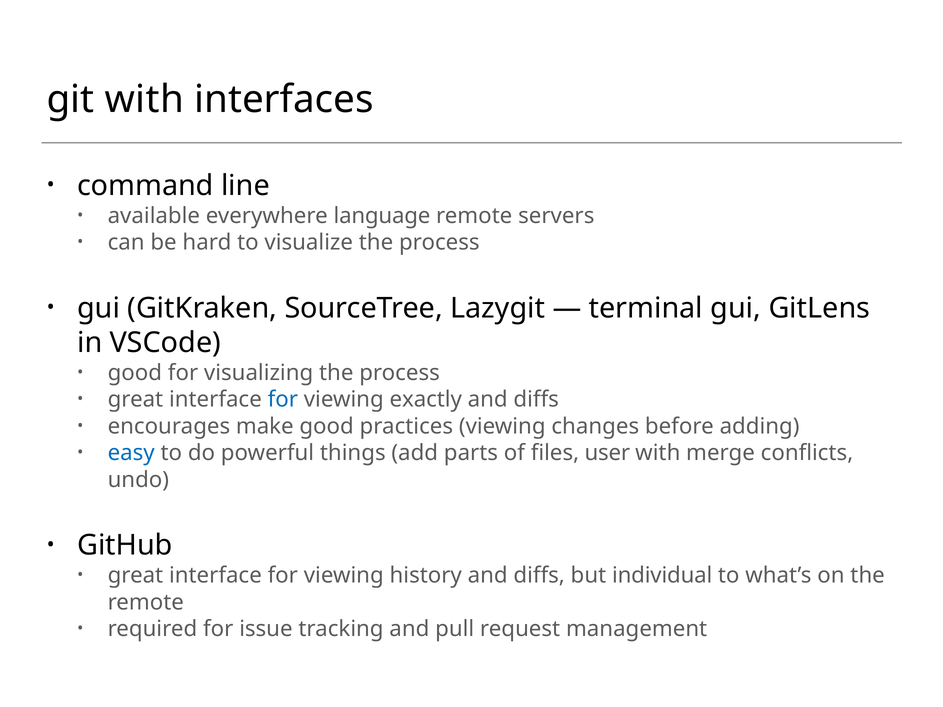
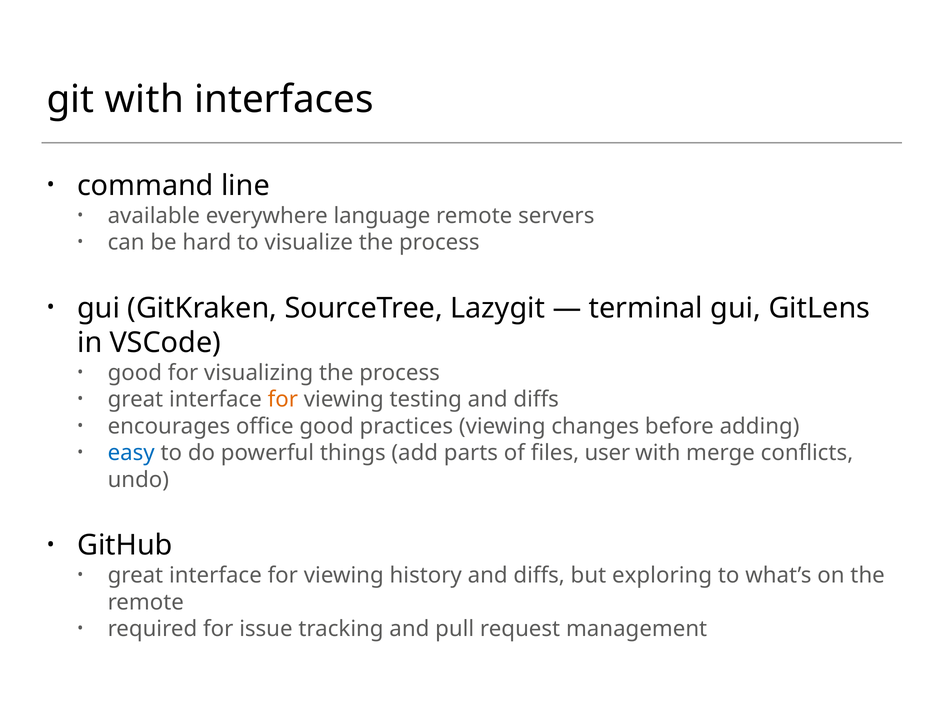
for colour: blue -> orange (283, 400)
exactly: exactly -> testing (426, 400)
make: make -> office (265, 427)
individual: individual -> exploring (662, 576)
